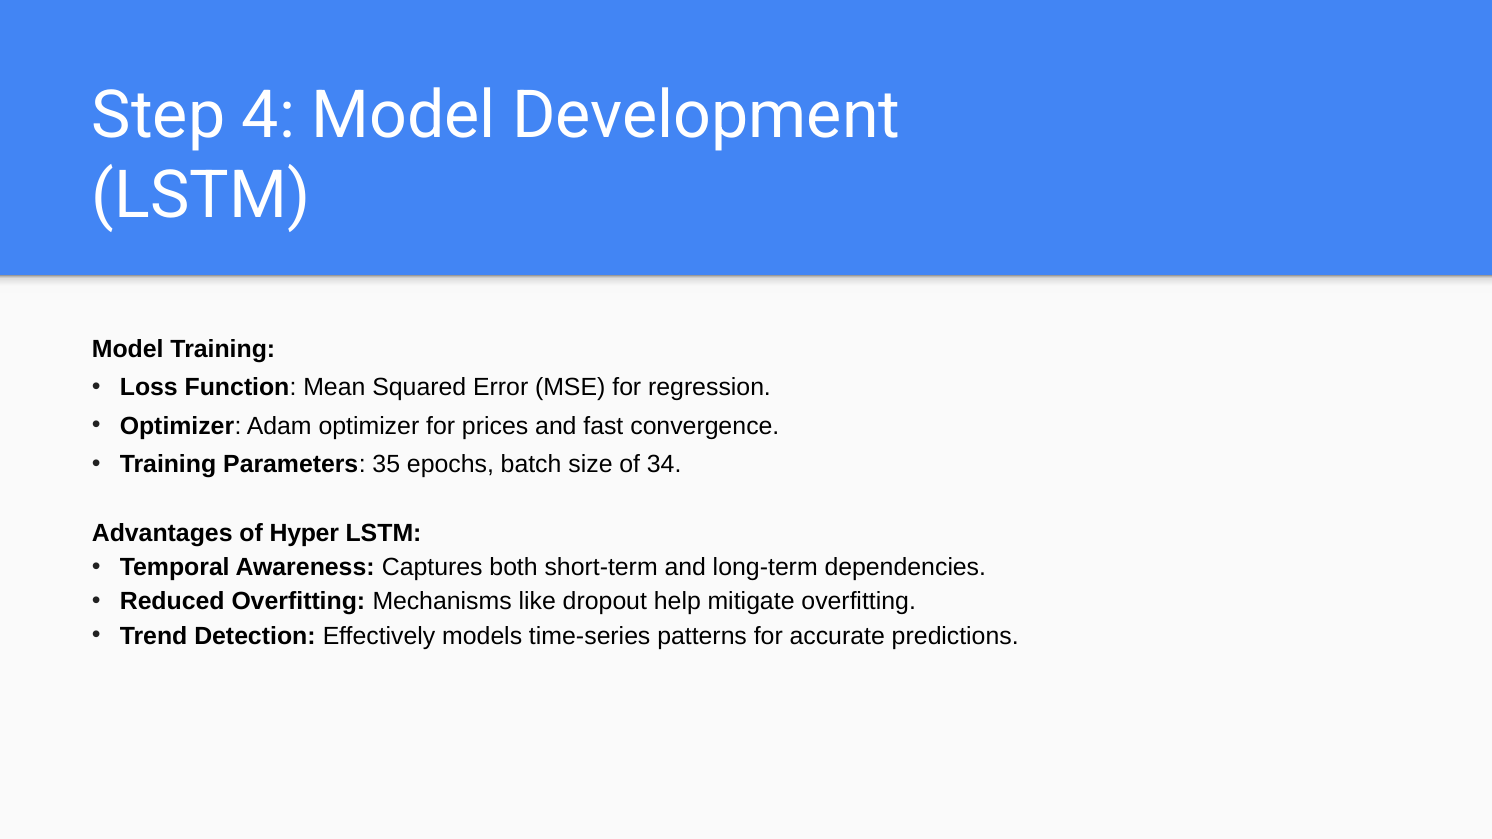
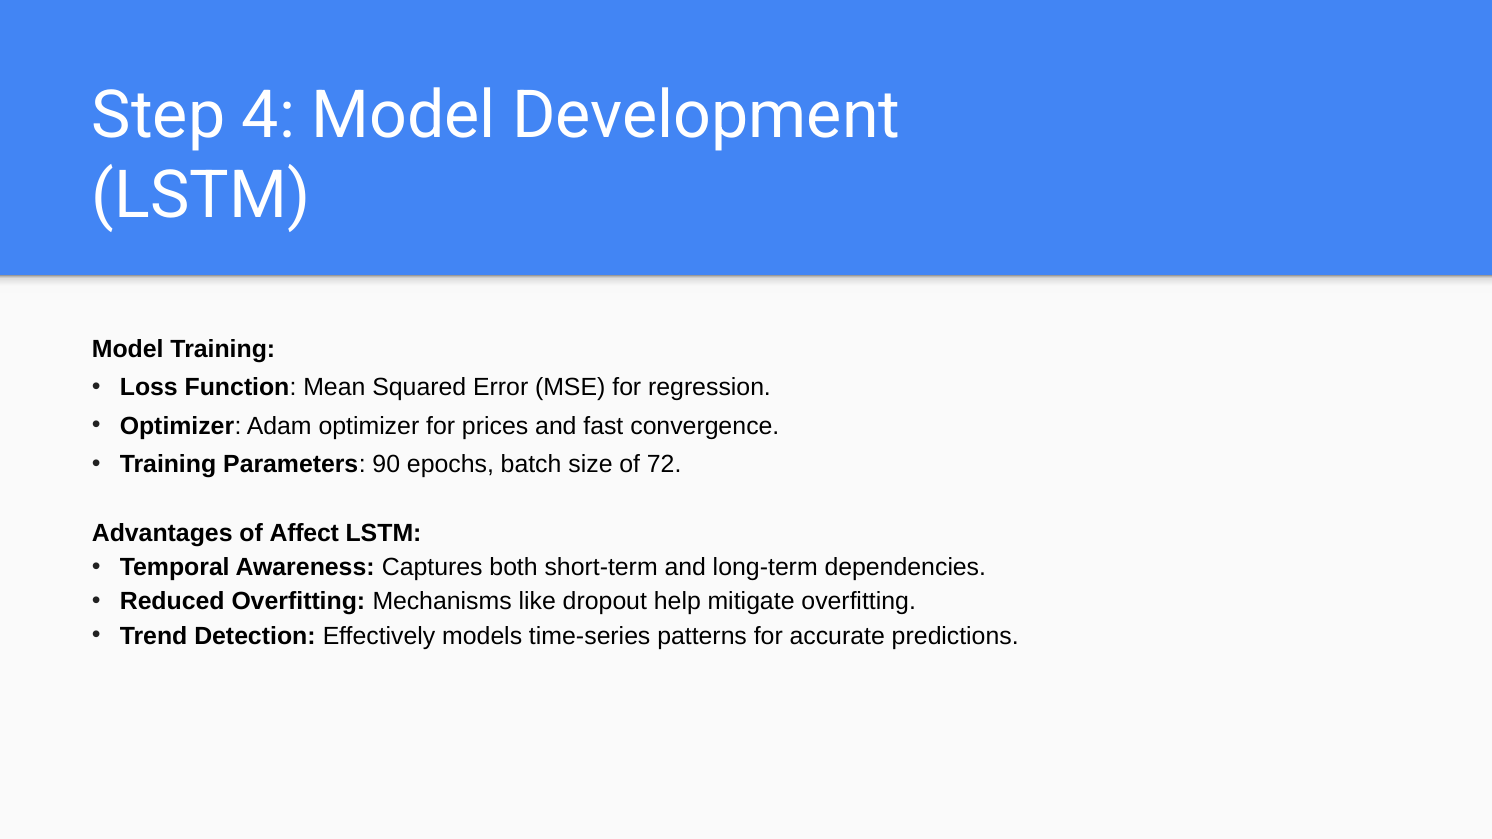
35: 35 -> 90 (386, 465)
34: 34 -> 72 (664, 465)
Hyper: Hyper -> Affect (304, 533)
